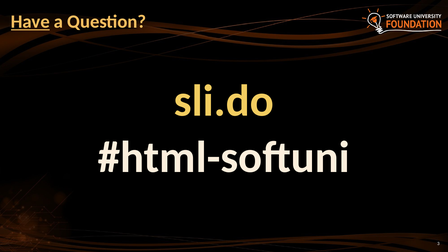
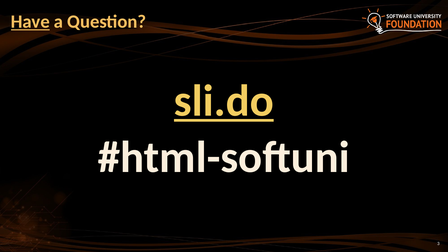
sli.do underline: none -> present (224, 101)
